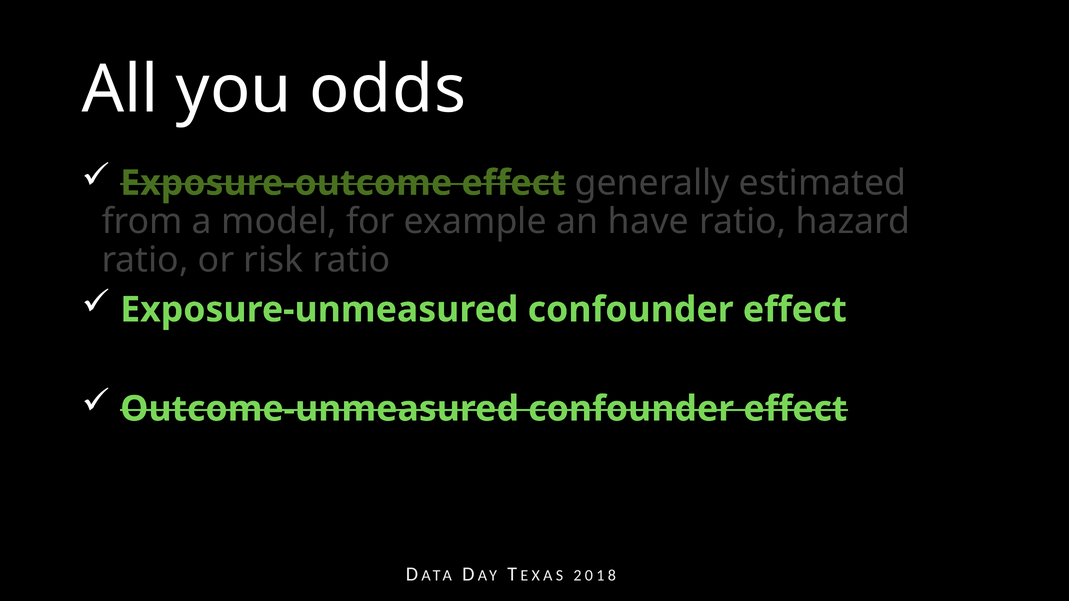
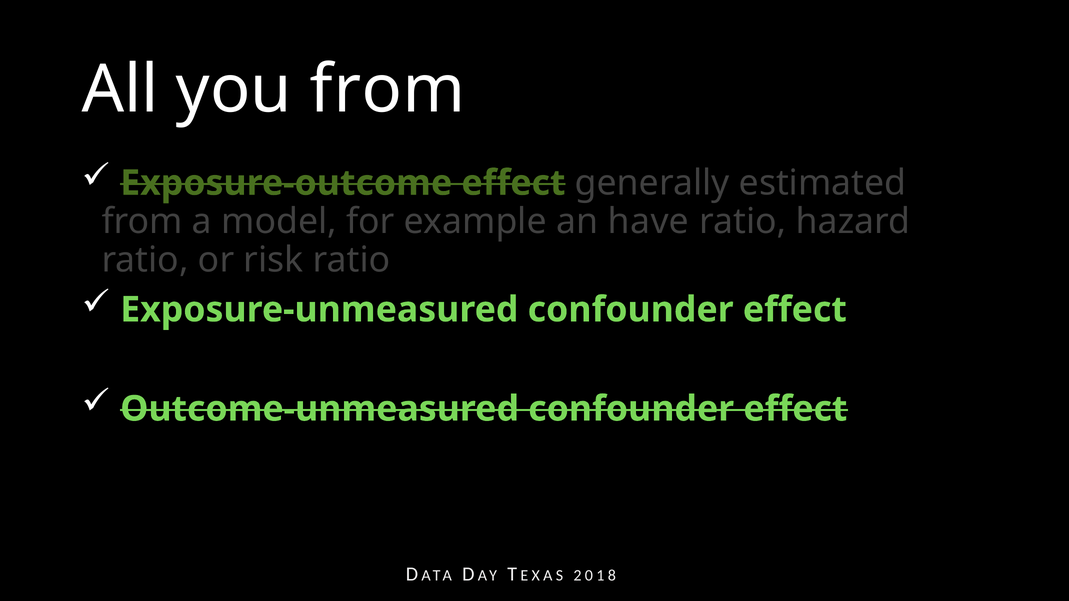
you odds: odds -> from (388, 90)
